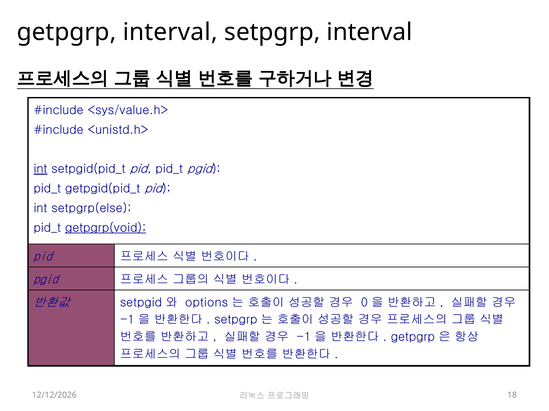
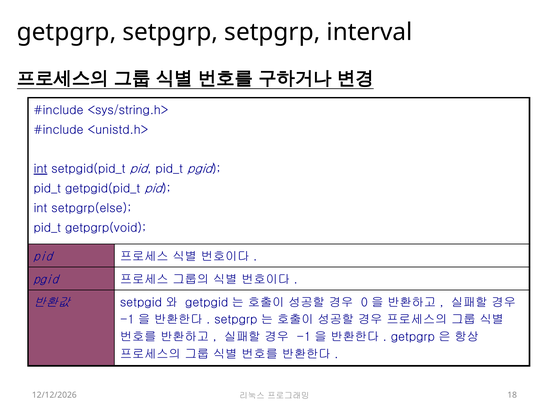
getpgrp interval: interval -> setpgrp (170, 32)
<sys/value.h>: <sys/value.h> -> <sys/string.h> (128, 110)
getpgrp(void underline: present -> none (106, 228)
options: options -> getpgid (207, 303)
